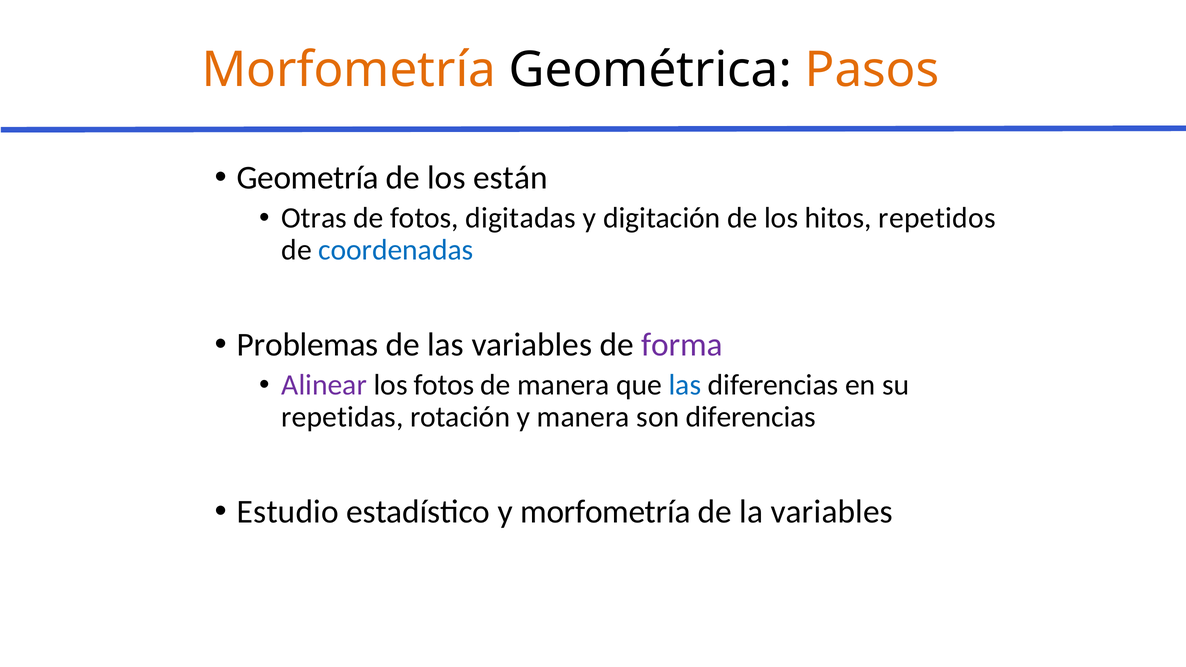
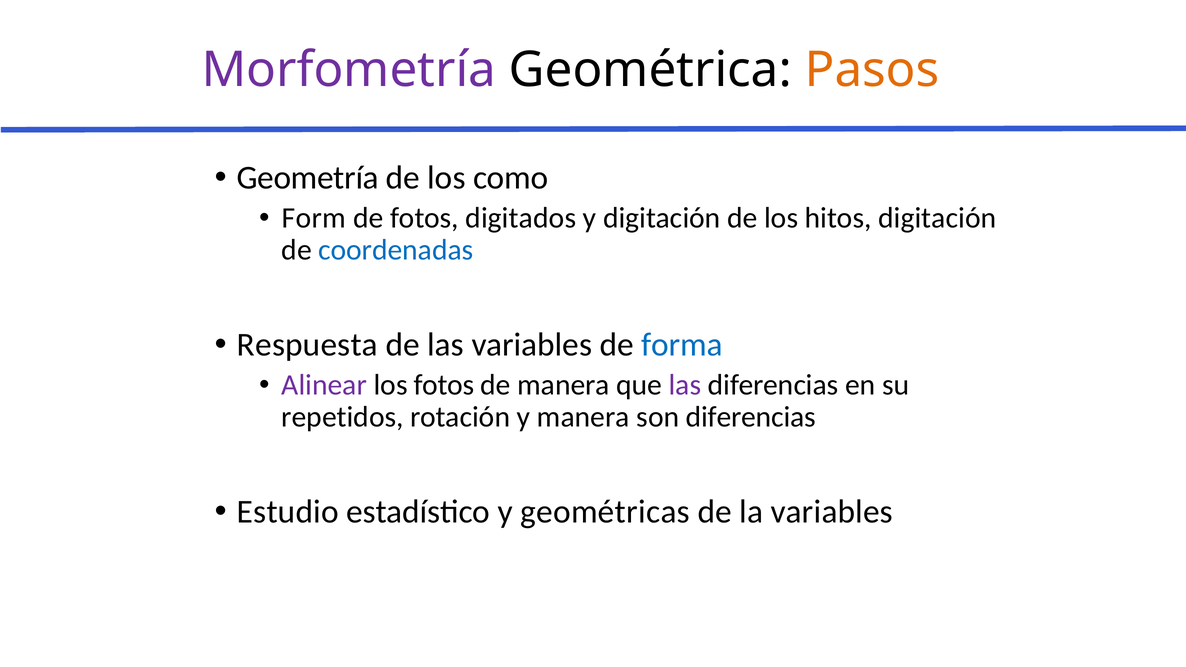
Morfometría colour: orange -> purple (349, 70)
están: están -> como (511, 178)
Otras: Otras -> Form (314, 218)
digitadas: digitadas -> digitados (521, 218)
hitos repetidos: repetidos -> digitación (937, 218)
Problemas: Problemas -> Respuesta (307, 345)
forma colour: purple -> blue (682, 345)
las colour: blue -> purple (685, 385)
repetidas: repetidas -> repetidos (343, 417)
y morfometría: morfometría -> geométricas (605, 512)
